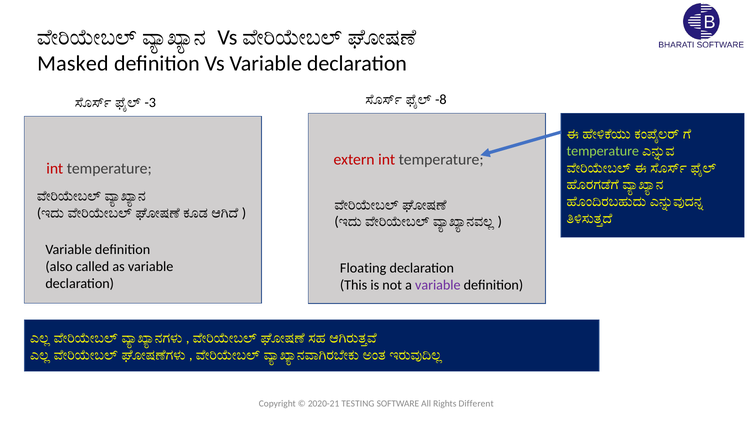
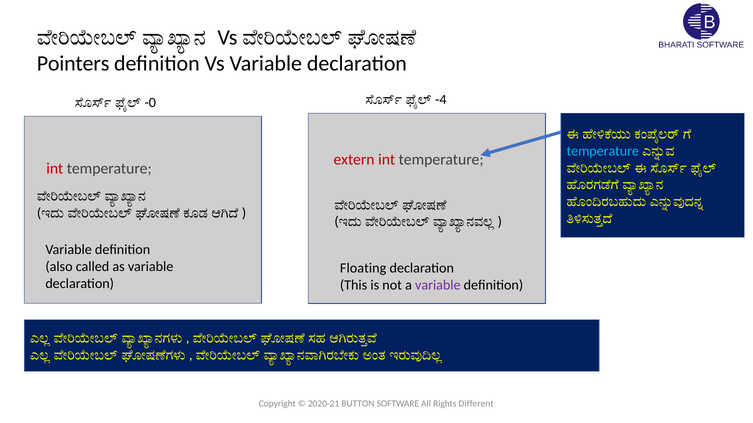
Masked: Masked -> Pointers (73, 64)
-8: -8 -> -4 (441, 100)
-3: -3 -> -0 (150, 103)
temperature colour: light green -> light blue (603, 151)
TESTING: TESTING -> BUTTON (358, 404)
